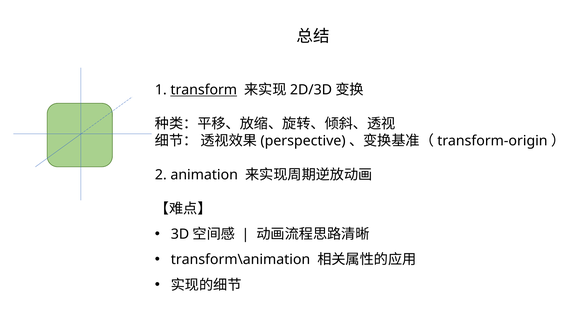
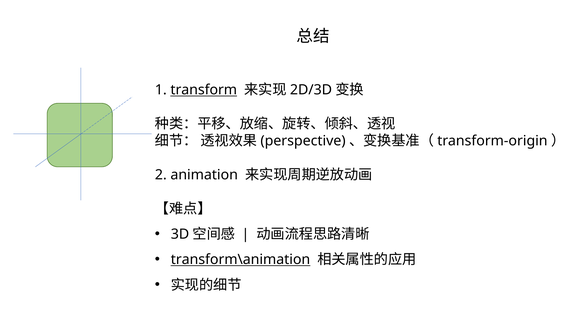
transform\animation underline: none -> present (241, 260)
